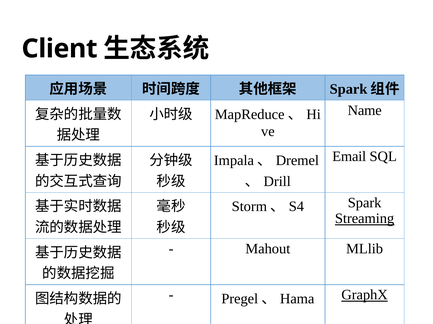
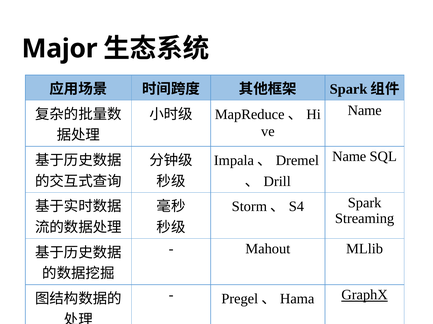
Client: Client -> Major (60, 49)
Email: Email -> Name (349, 157)
Streaming underline: present -> none (365, 219)
